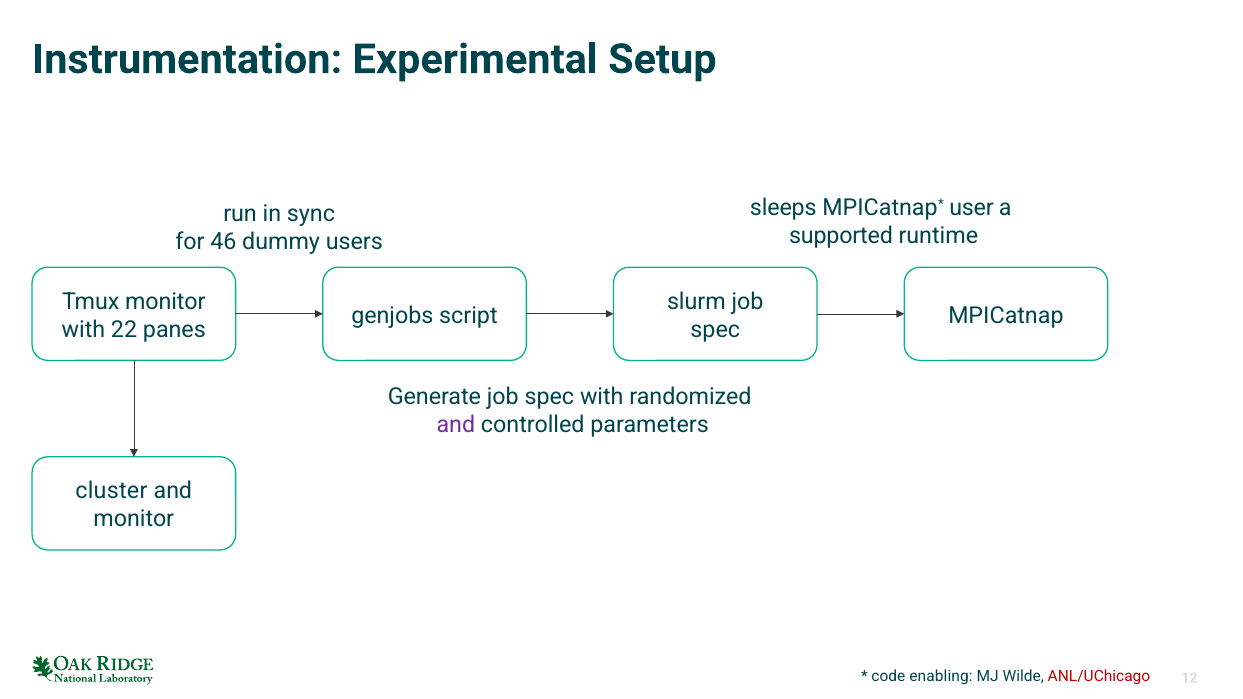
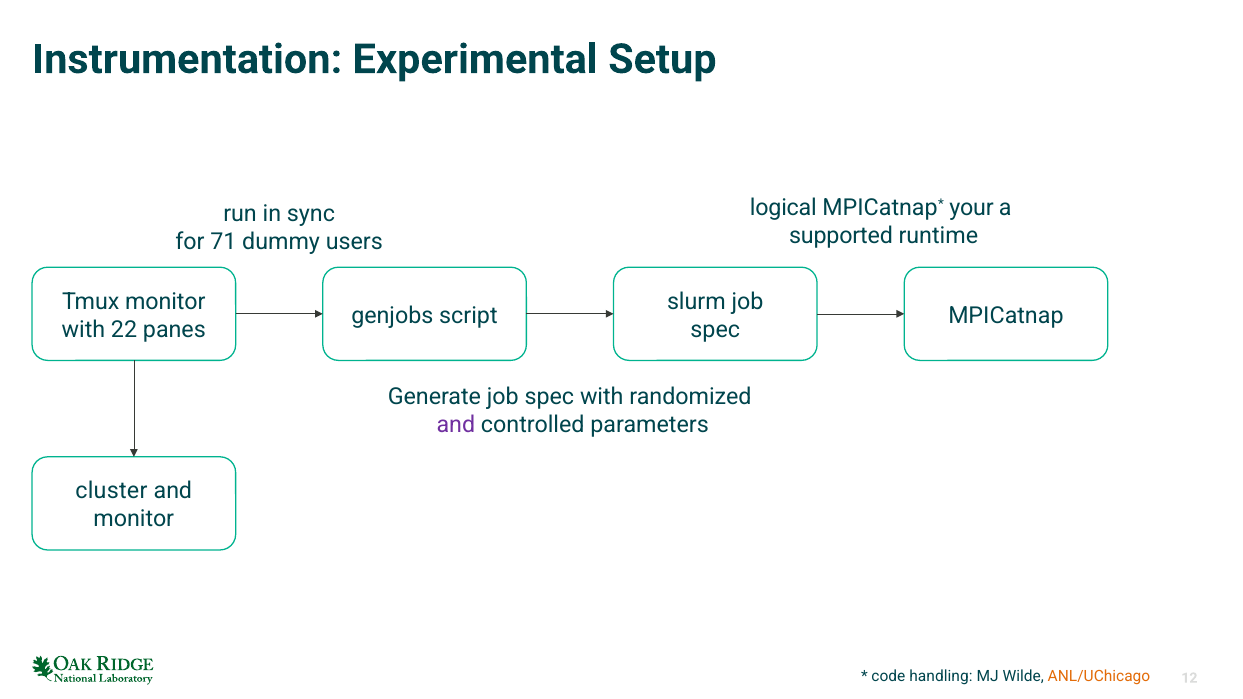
sleeps: sleeps -> logical (783, 208)
user: user -> your (971, 208)
46: 46 -> 71 (223, 242)
enabling: enabling -> handling (941, 677)
ANL/UChicago colour: red -> orange (1099, 677)
